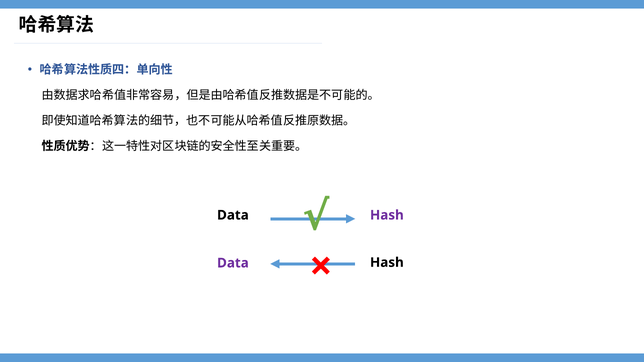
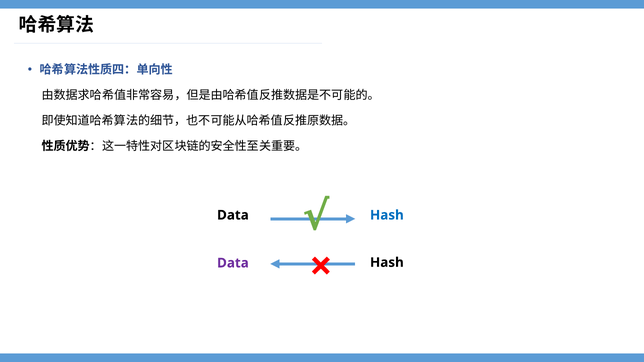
Hash colour: purple -> blue (387, 215)
